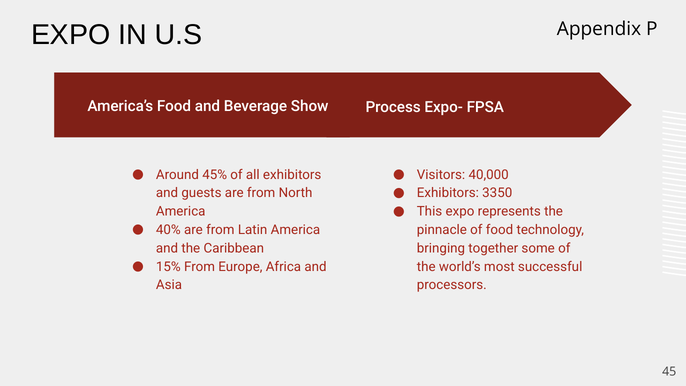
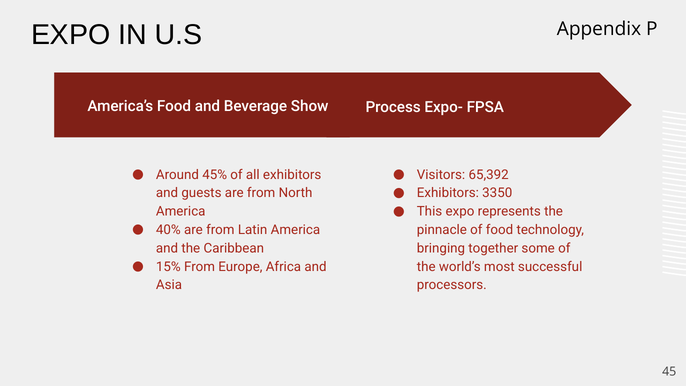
40,000: 40,000 -> 65,392 (489, 175)
